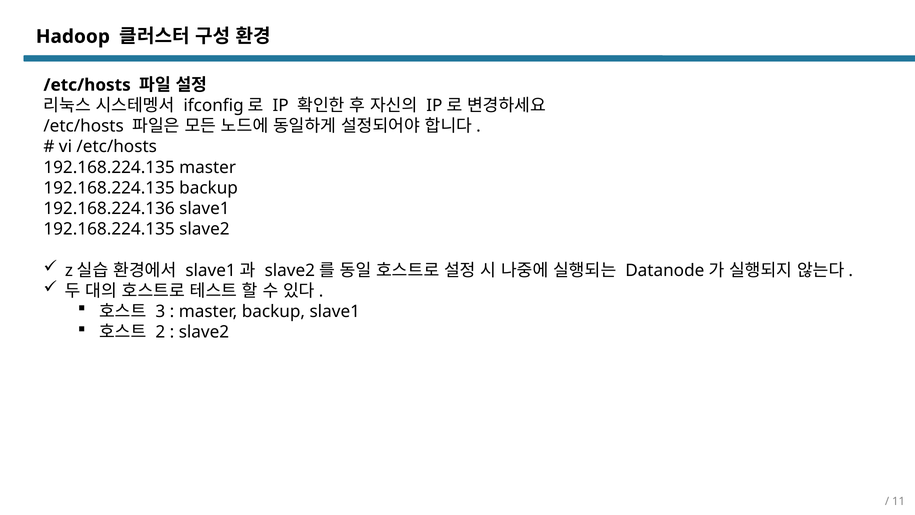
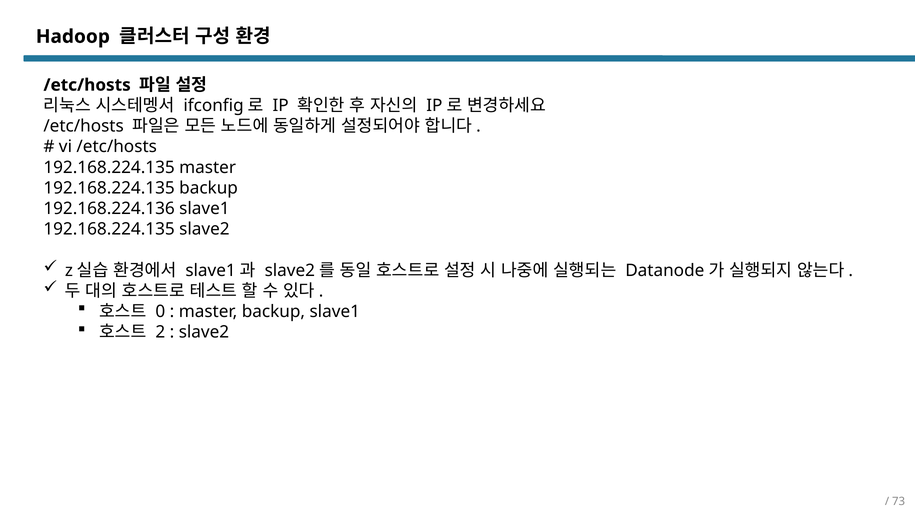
3: 3 -> 0 (160, 311)
11: 11 -> 73 (899, 501)
